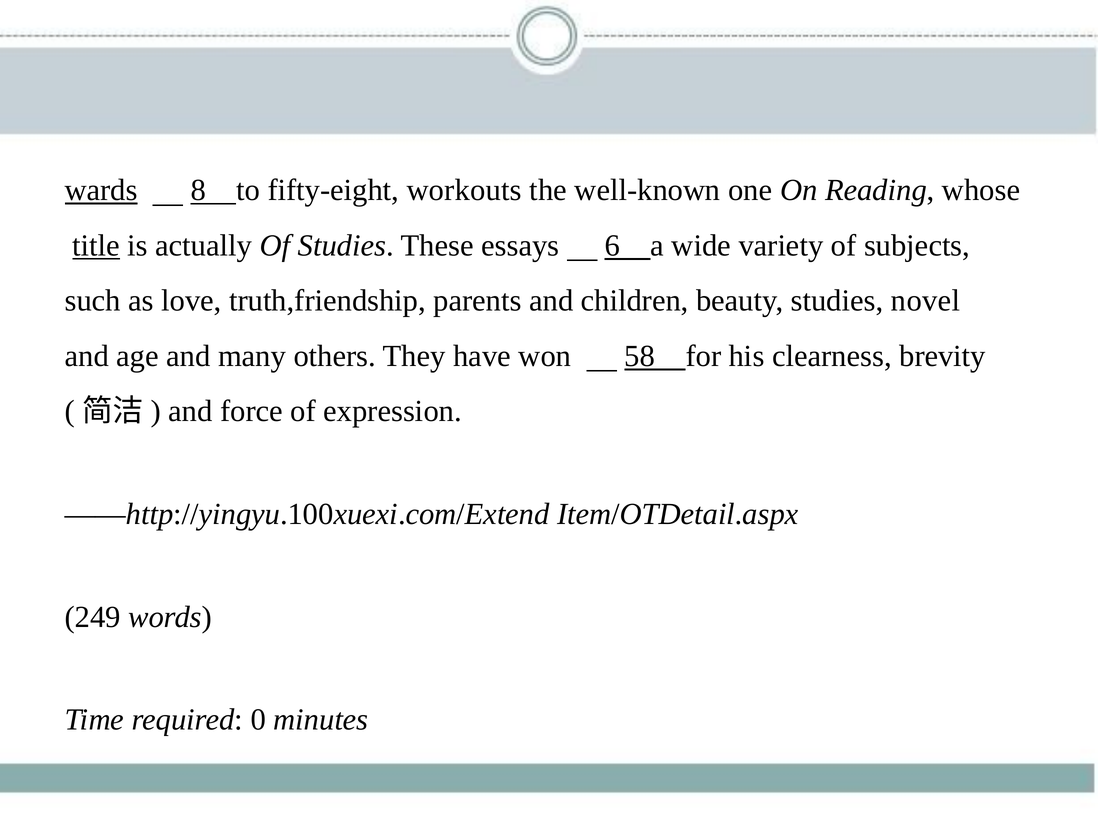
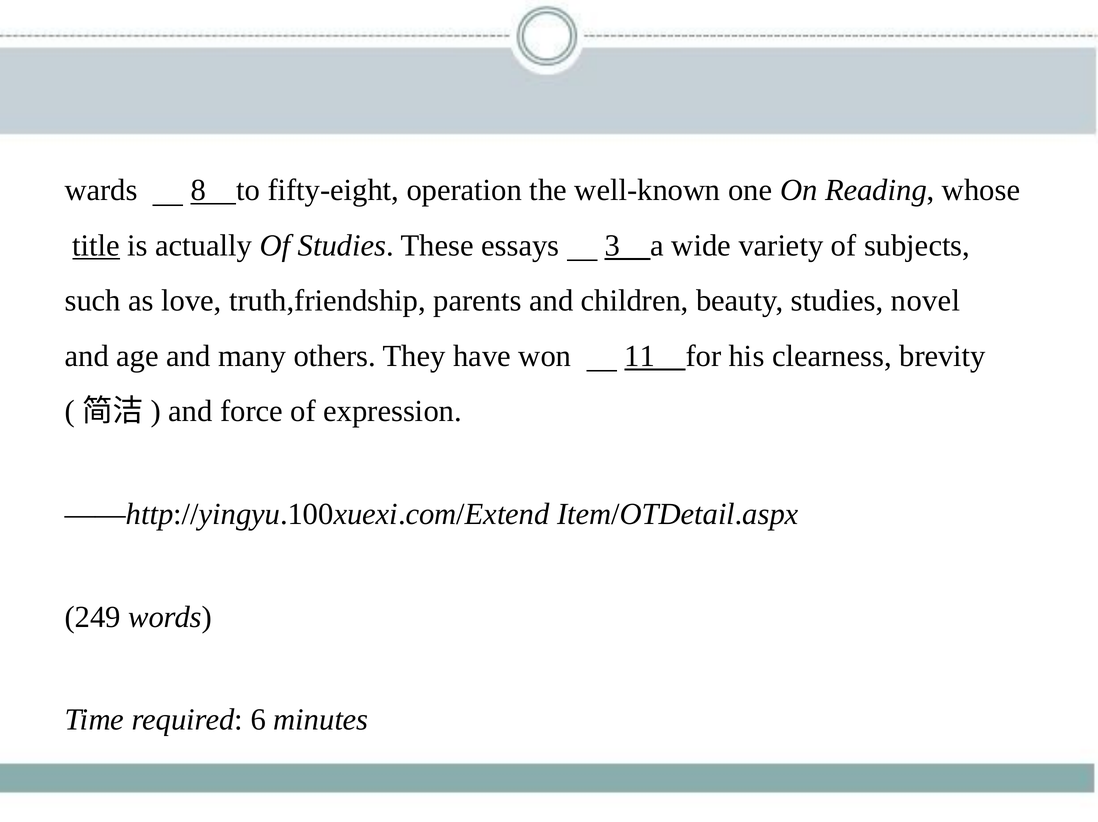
wards underline: present -> none (101, 190)
workouts: workouts -> operation (464, 190)
6: 6 -> 3 (612, 245)
58: 58 -> 11 (640, 356)
0: 0 -> 6 (258, 719)
